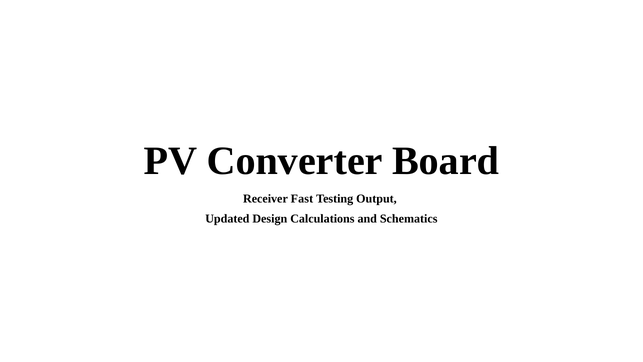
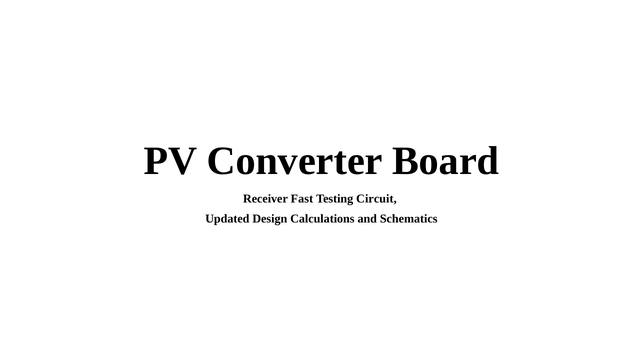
Output: Output -> Circuit (376, 199)
